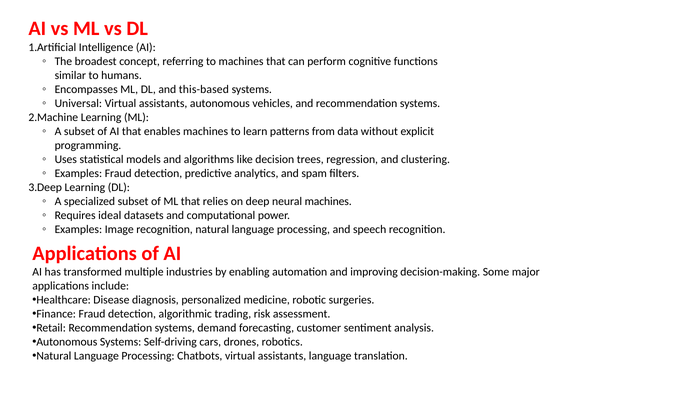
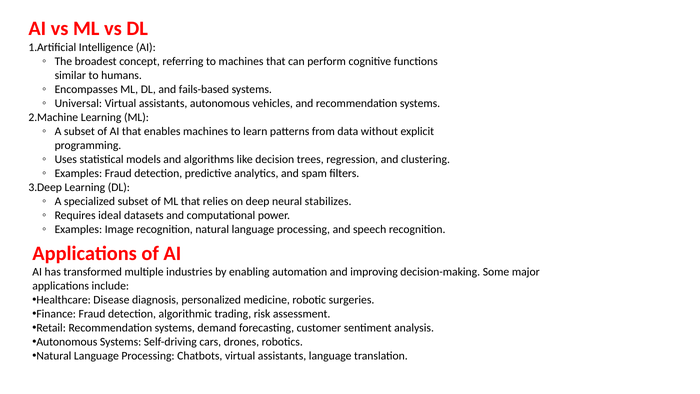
this-based: this-based -> fails-based (204, 89)
neural machines: machines -> stabilizes (328, 201)
